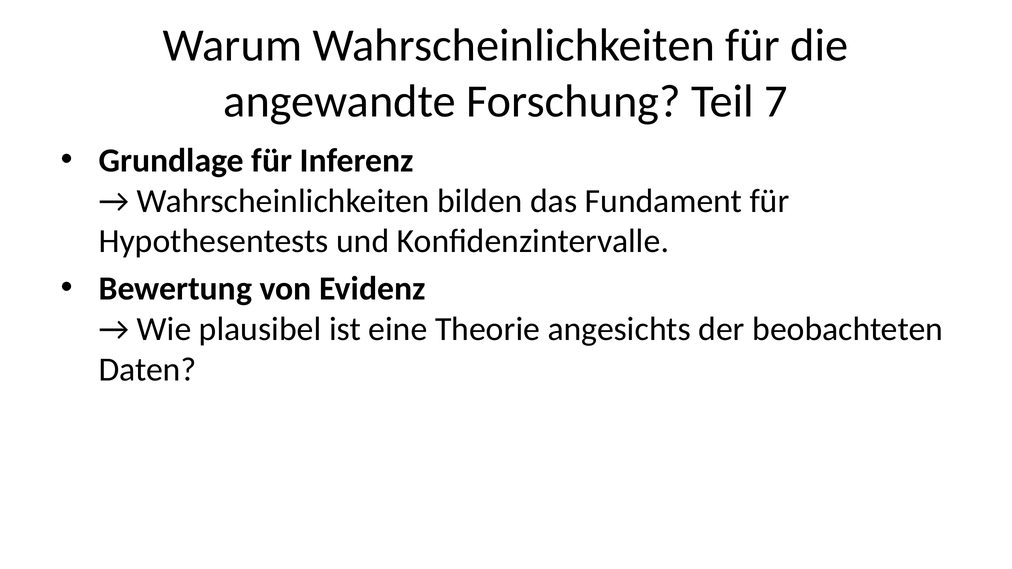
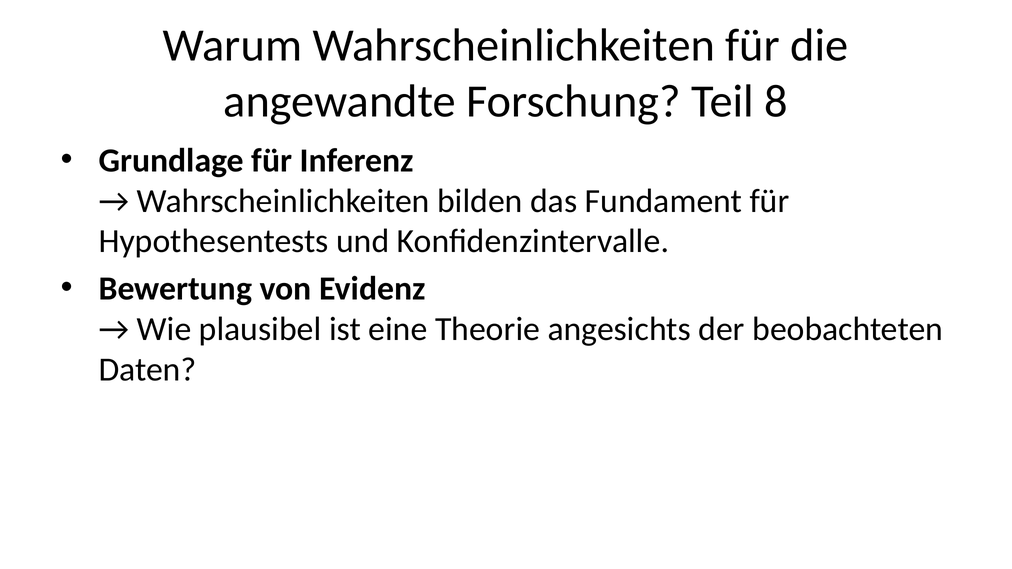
7: 7 -> 8 (776, 101)
